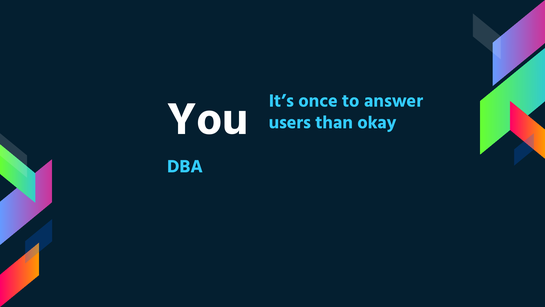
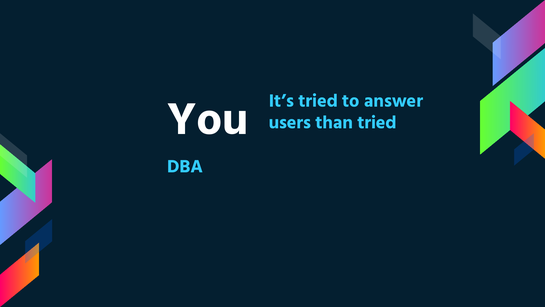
It’s once: once -> tried (318, 101)
than okay: okay -> tried (377, 122)
